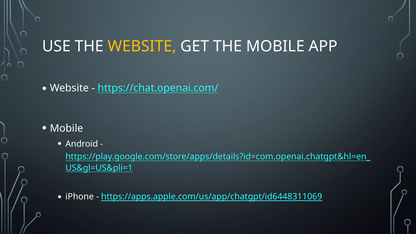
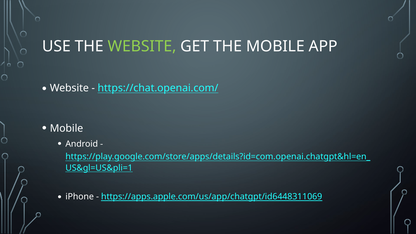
WEBSITE colour: yellow -> light green (142, 46)
